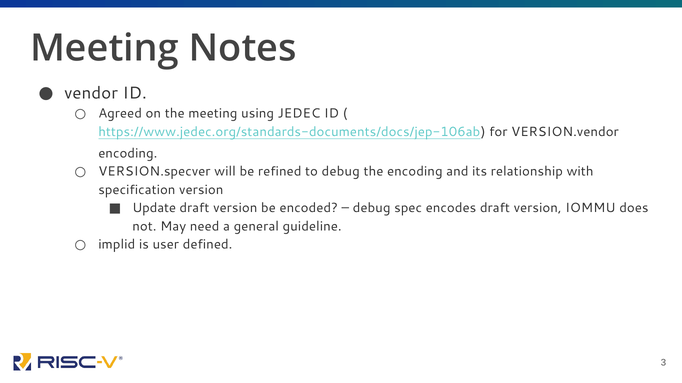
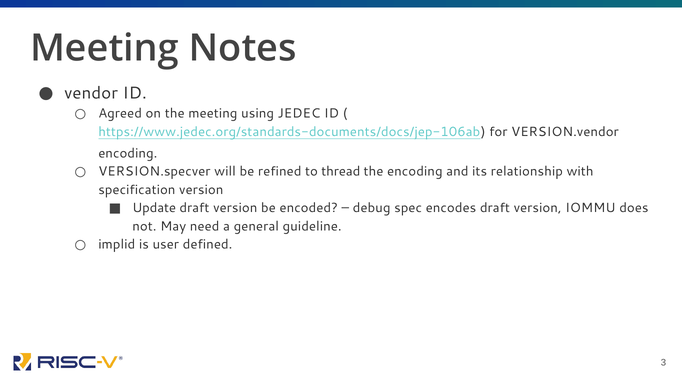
to debug: debug -> thread (341, 172)
